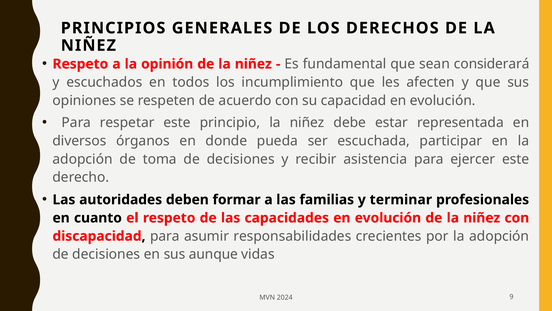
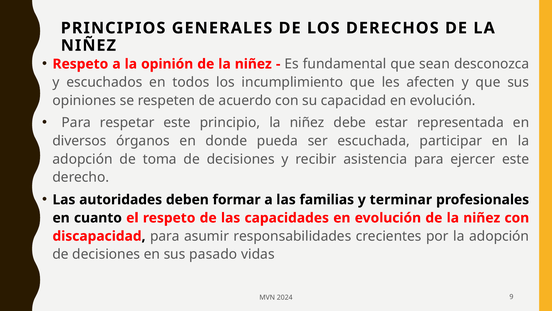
considerará: considerará -> desconozca (492, 64)
aunque: aunque -> pasado (213, 254)
